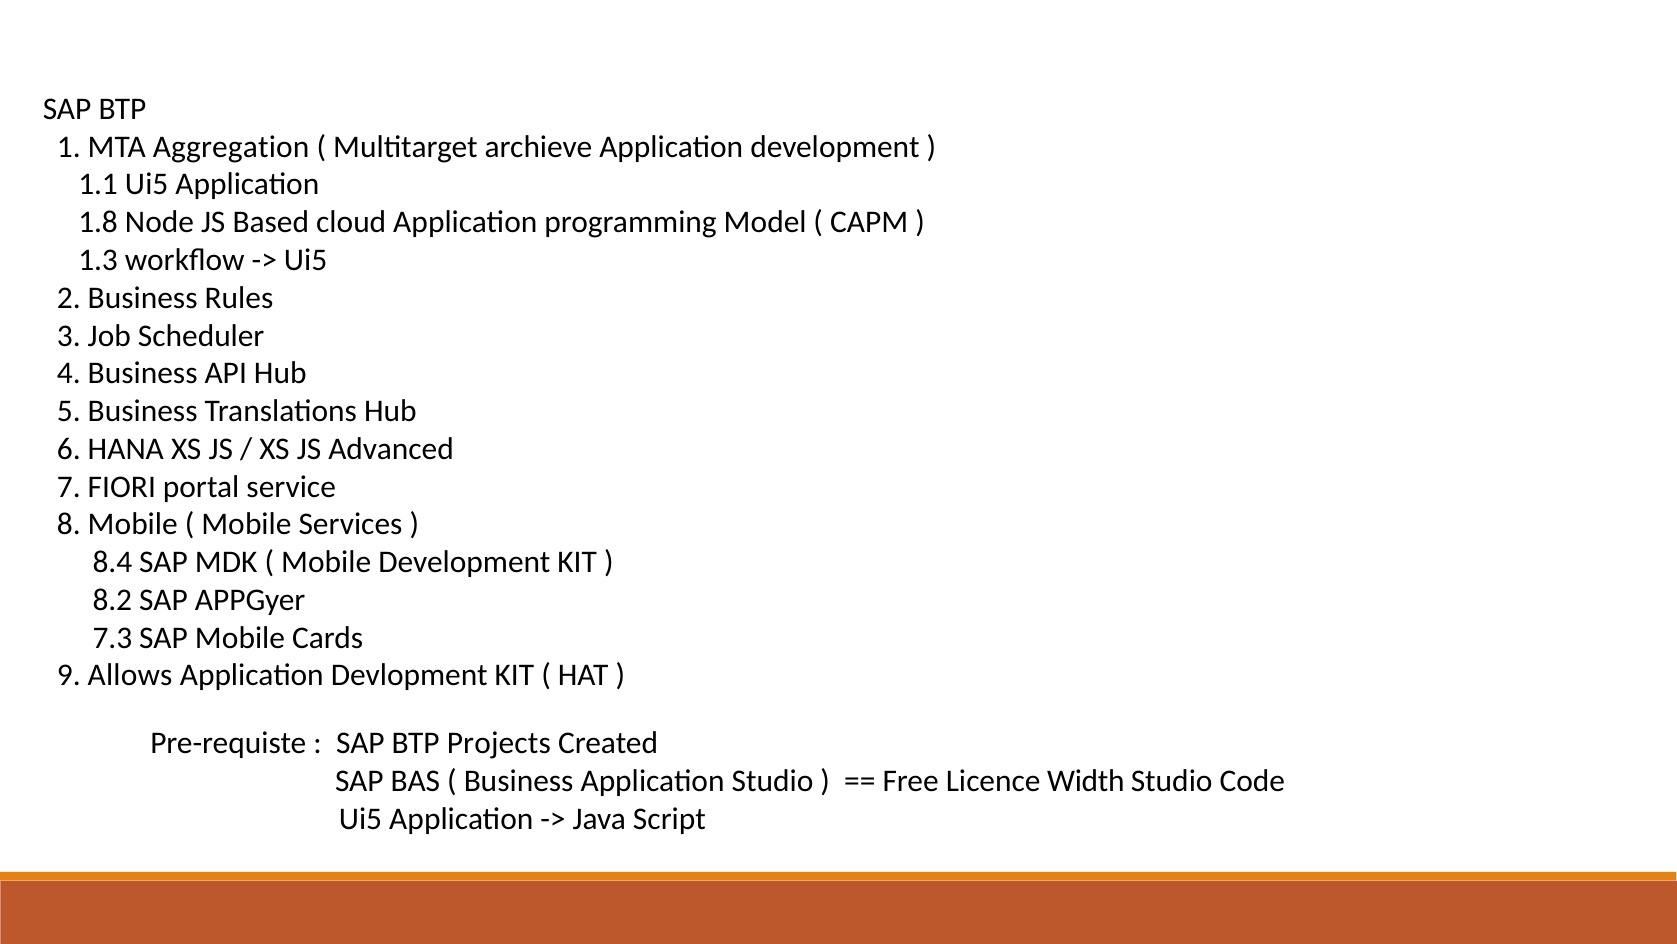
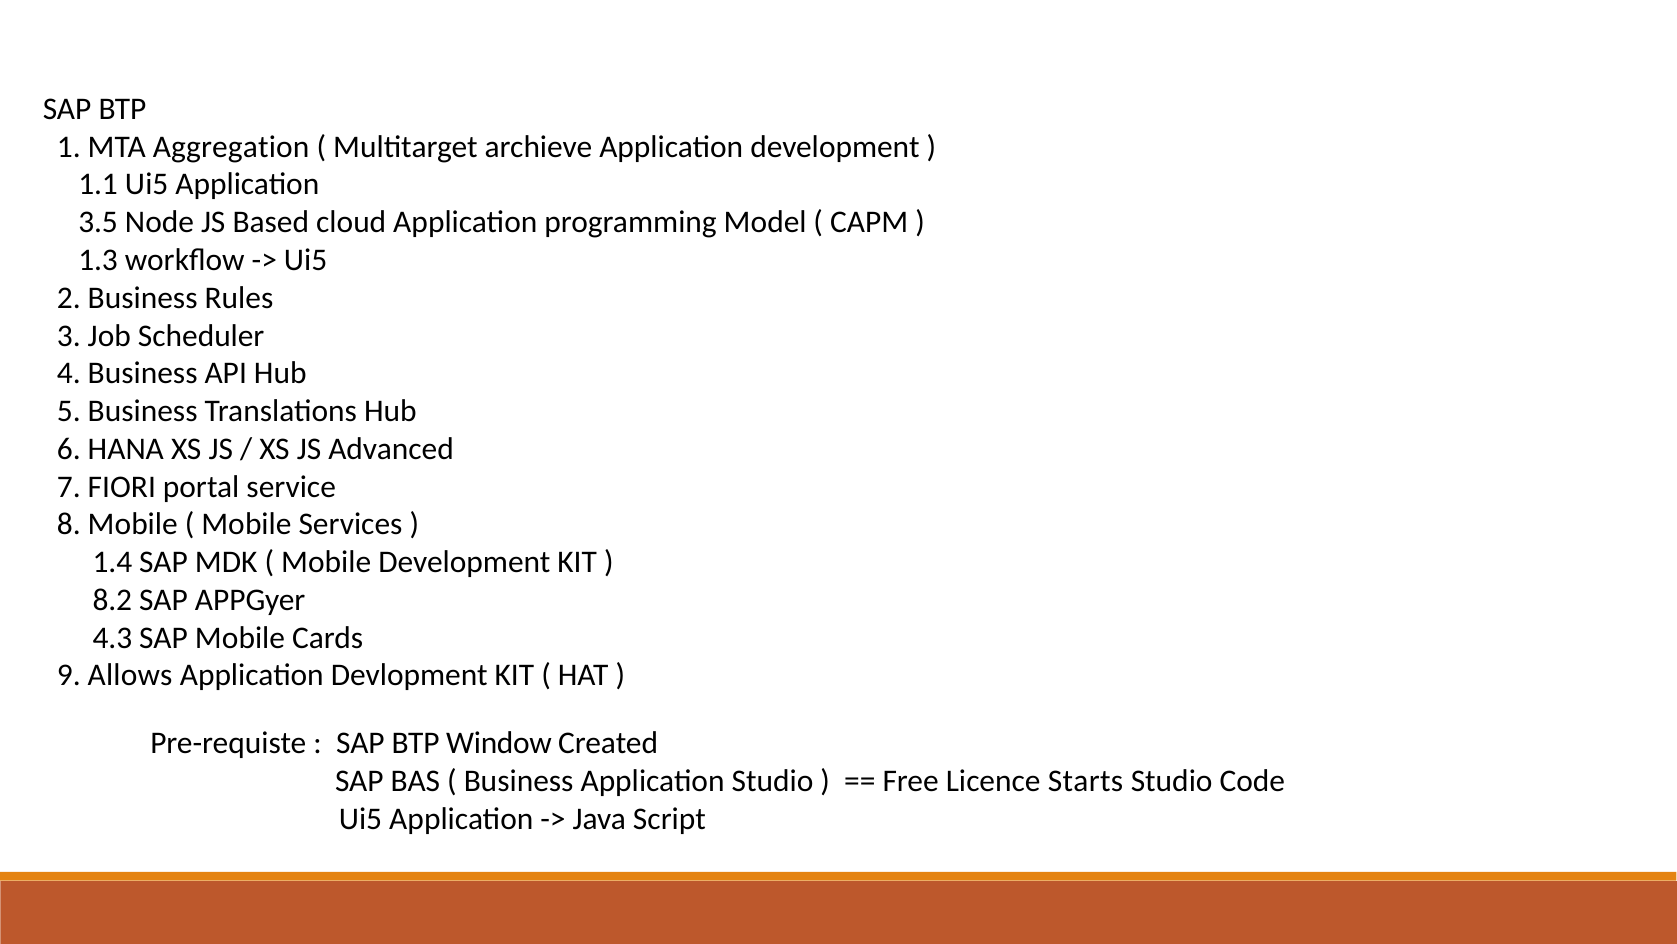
1.8: 1.8 -> 3.5 (98, 222)
8.4: 8.4 -> 1.4 (112, 562)
7.3: 7.3 -> 4.3 (112, 637)
Projects: Projects -> Window (499, 743)
Width: Width -> Starts (1086, 781)
